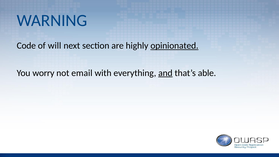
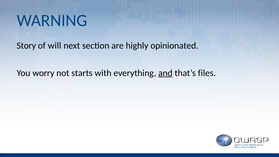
Code: Code -> Story (26, 46)
opinionated underline: present -> none (174, 46)
email: email -> starts (82, 73)
able: able -> files (207, 73)
